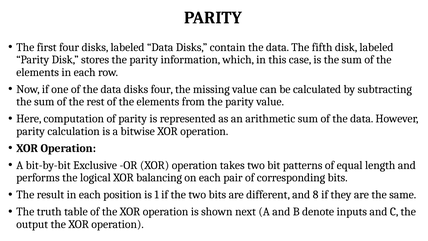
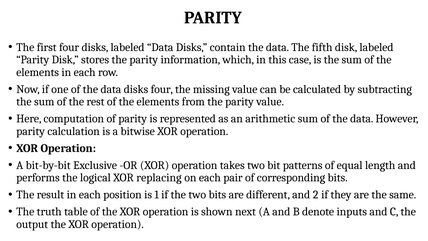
balancing: balancing -> replacing (159, 178)
8: 8 -> 2 (316, 195)
